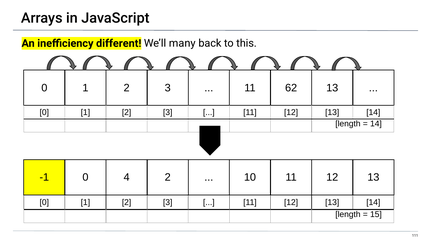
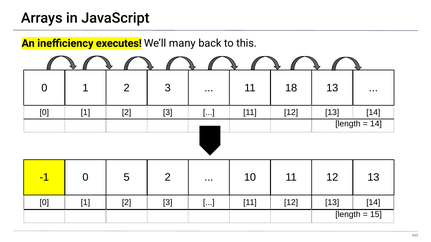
different: different -> executes (119, 43)
62: 62 -> 18 (291, 88)
4: 4 -> 5 (127, 178)
